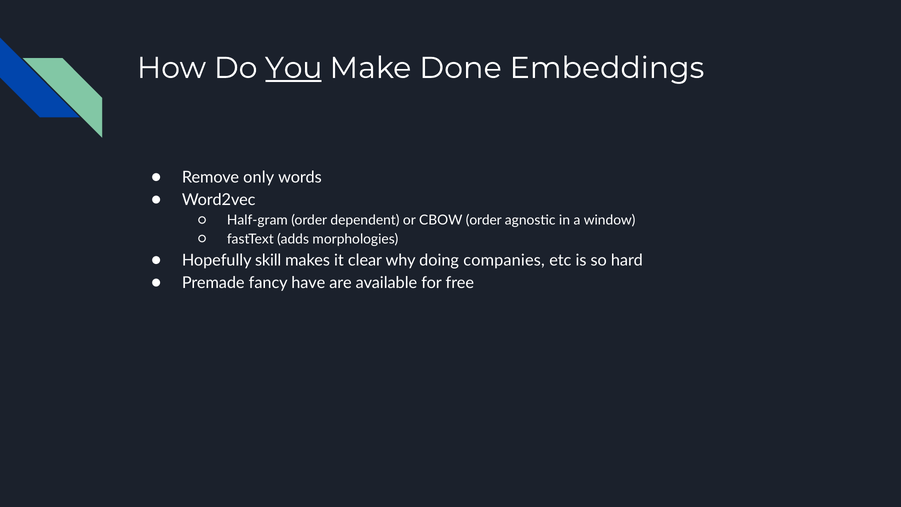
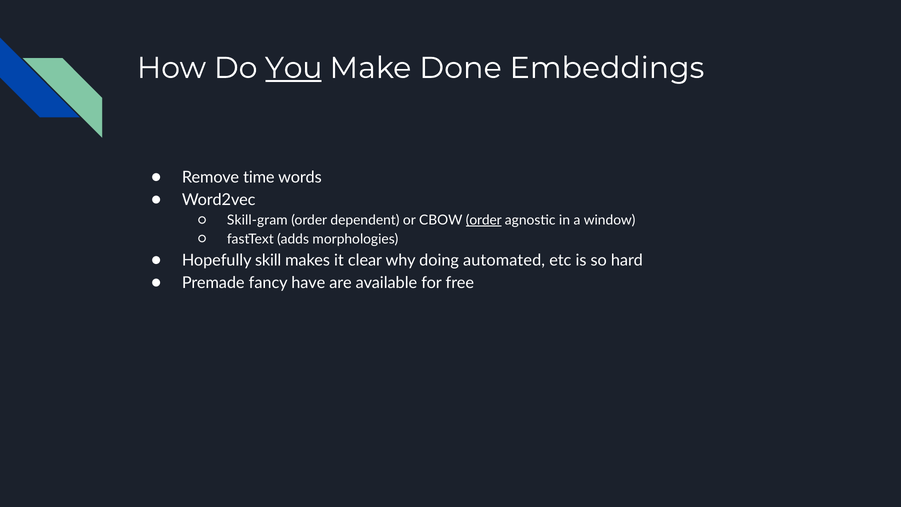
only: only -> time (259, 177)
Half-gram: Half-gram -> Skill-gram (257, 220)
order underline: none -> present (484, 220)
companies: companies -> automated (504, 260)
